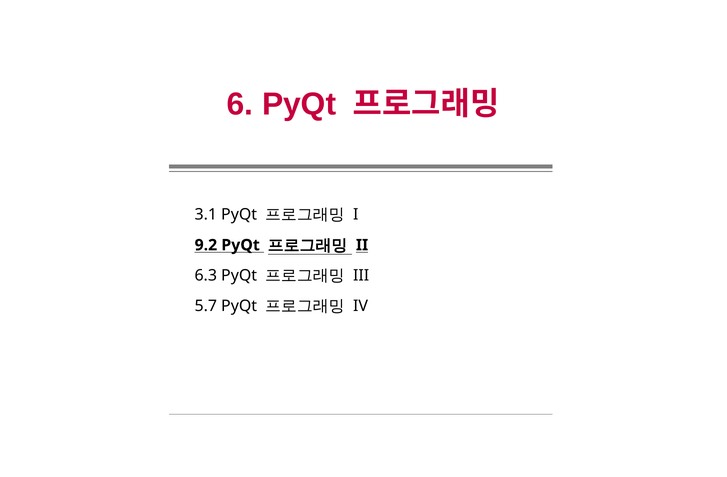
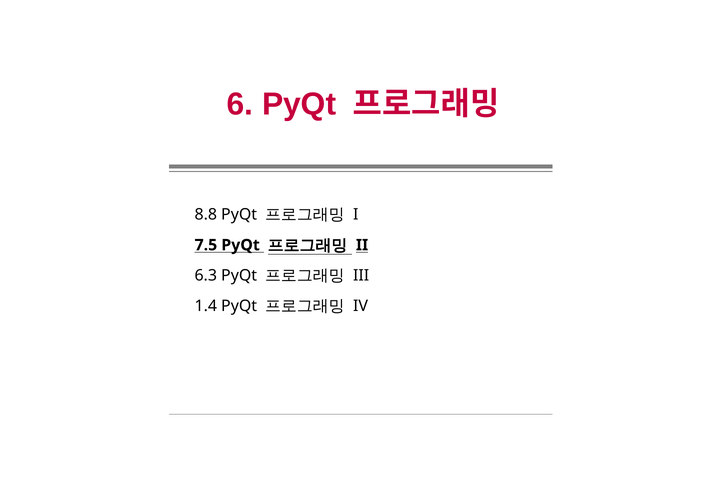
3.1: 3.1 -> 8.8 (206, 215)
9.2: 9.2 -> 7.5 (206, 245)
5.7: 5.7 -> 1.4 (206, 306)
